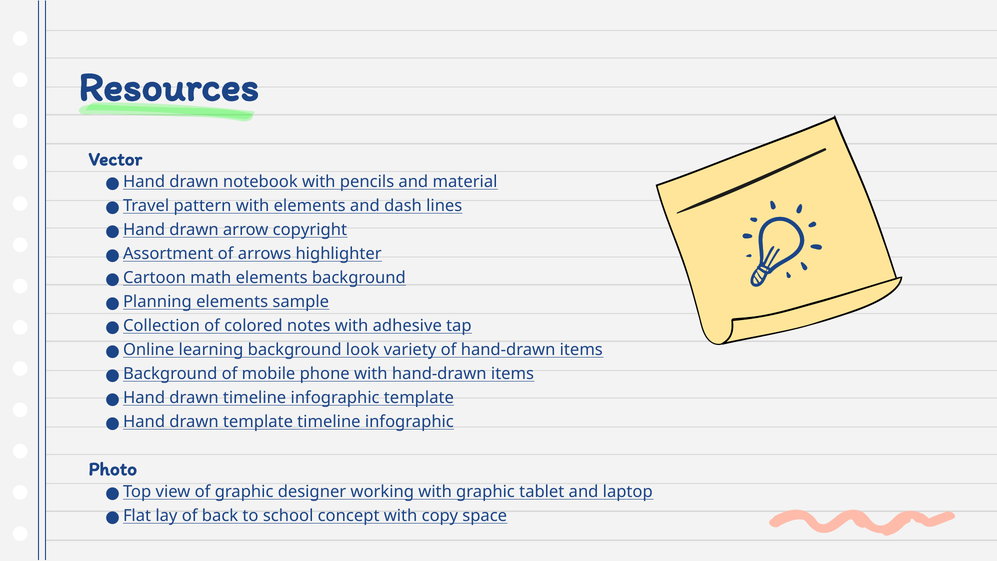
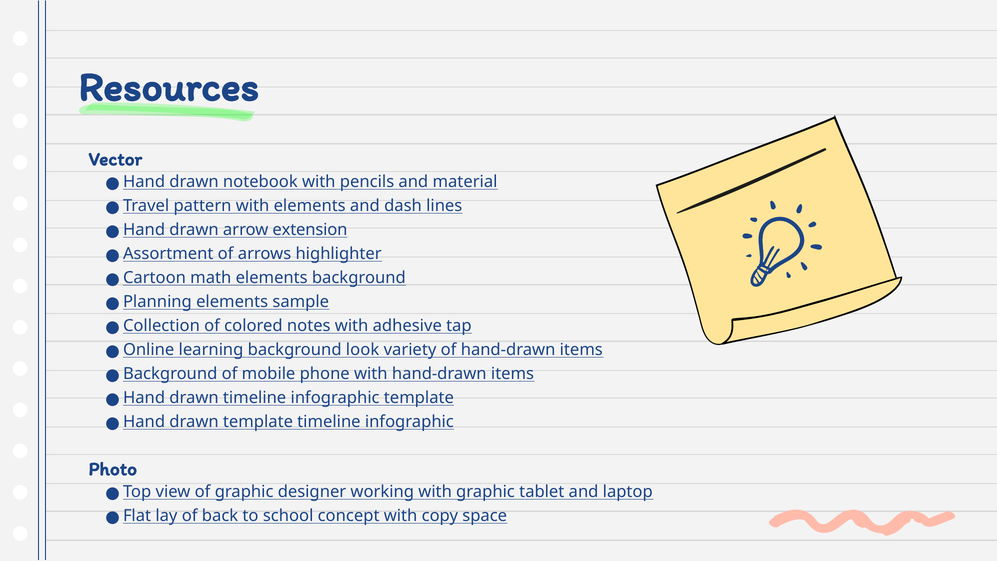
copyright: copyright -> extension (310, 230)
